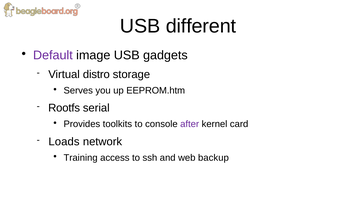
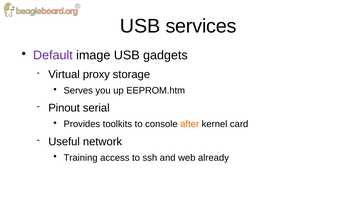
different: different -> services (201, 26)
distro: distro -> proxy (96, 75)
Rootfs: Rootfs -> Pinout (64, 108)
after colour: purple -> orange (190, 124)
Loads: Loads -> Useful (64, 142)
backup: backup -> already (213, 158)
